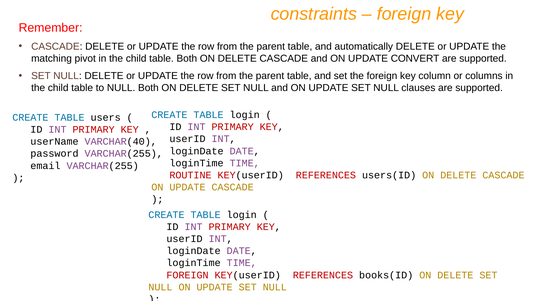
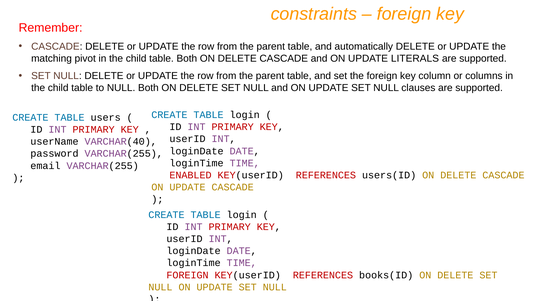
CONVERT: CONVERT -> LITERALS (415, 59)
ROUTINE: ROUTINE -> ENABLED (190, 175)
